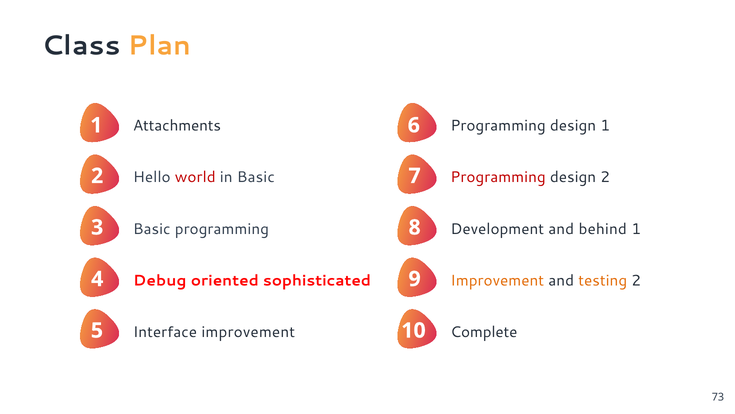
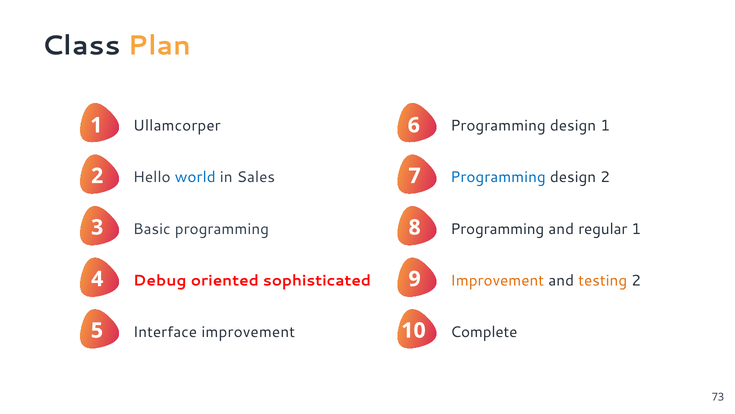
Attachments: Attachments -> Ullamcorper (177, 126)
world colour: red -> blue (195, 177)
in Basic: Basic -> Sales (256, 177)
Programming colour: red -> blue (498, 177)
Development: Development -> Programming (497, 229)
behind: behind -> regular (603, 229)
